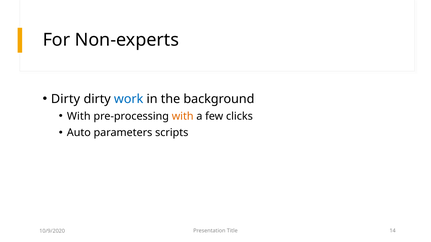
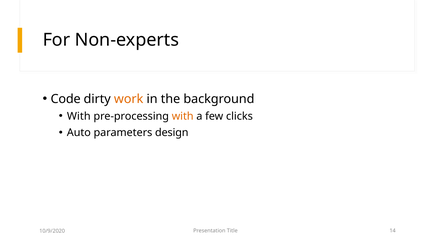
Dirty: Dirty -> Code (66, 99)
work colour: blue -> orange (129, 99)
scripts: scripts -> design (172, 133)
